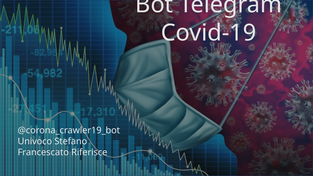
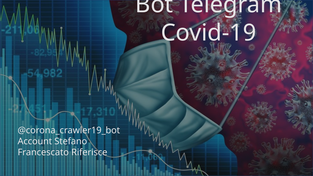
Univoco: Univoco -> Account (35, 141)
